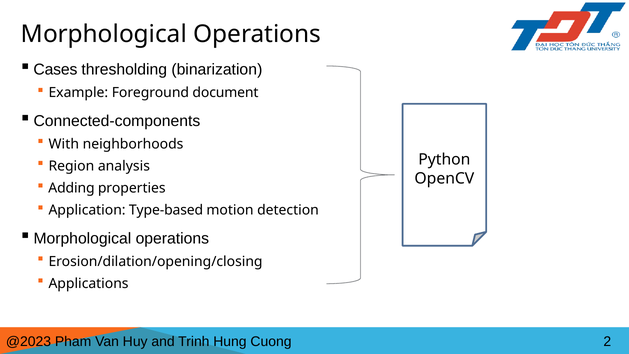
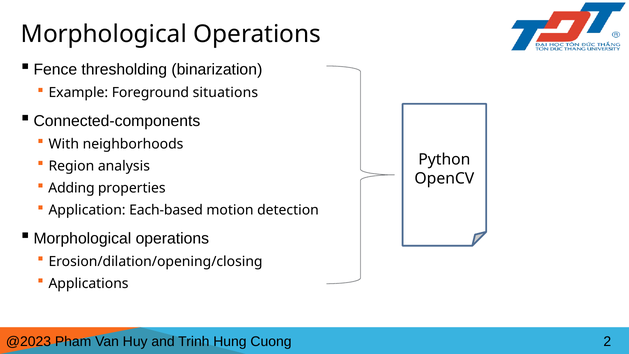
Cases: Cases -> Fence (55, 70)
document: document -> situations (225, 93)
Type-based: Type-based -> Each-based (166, 210)
